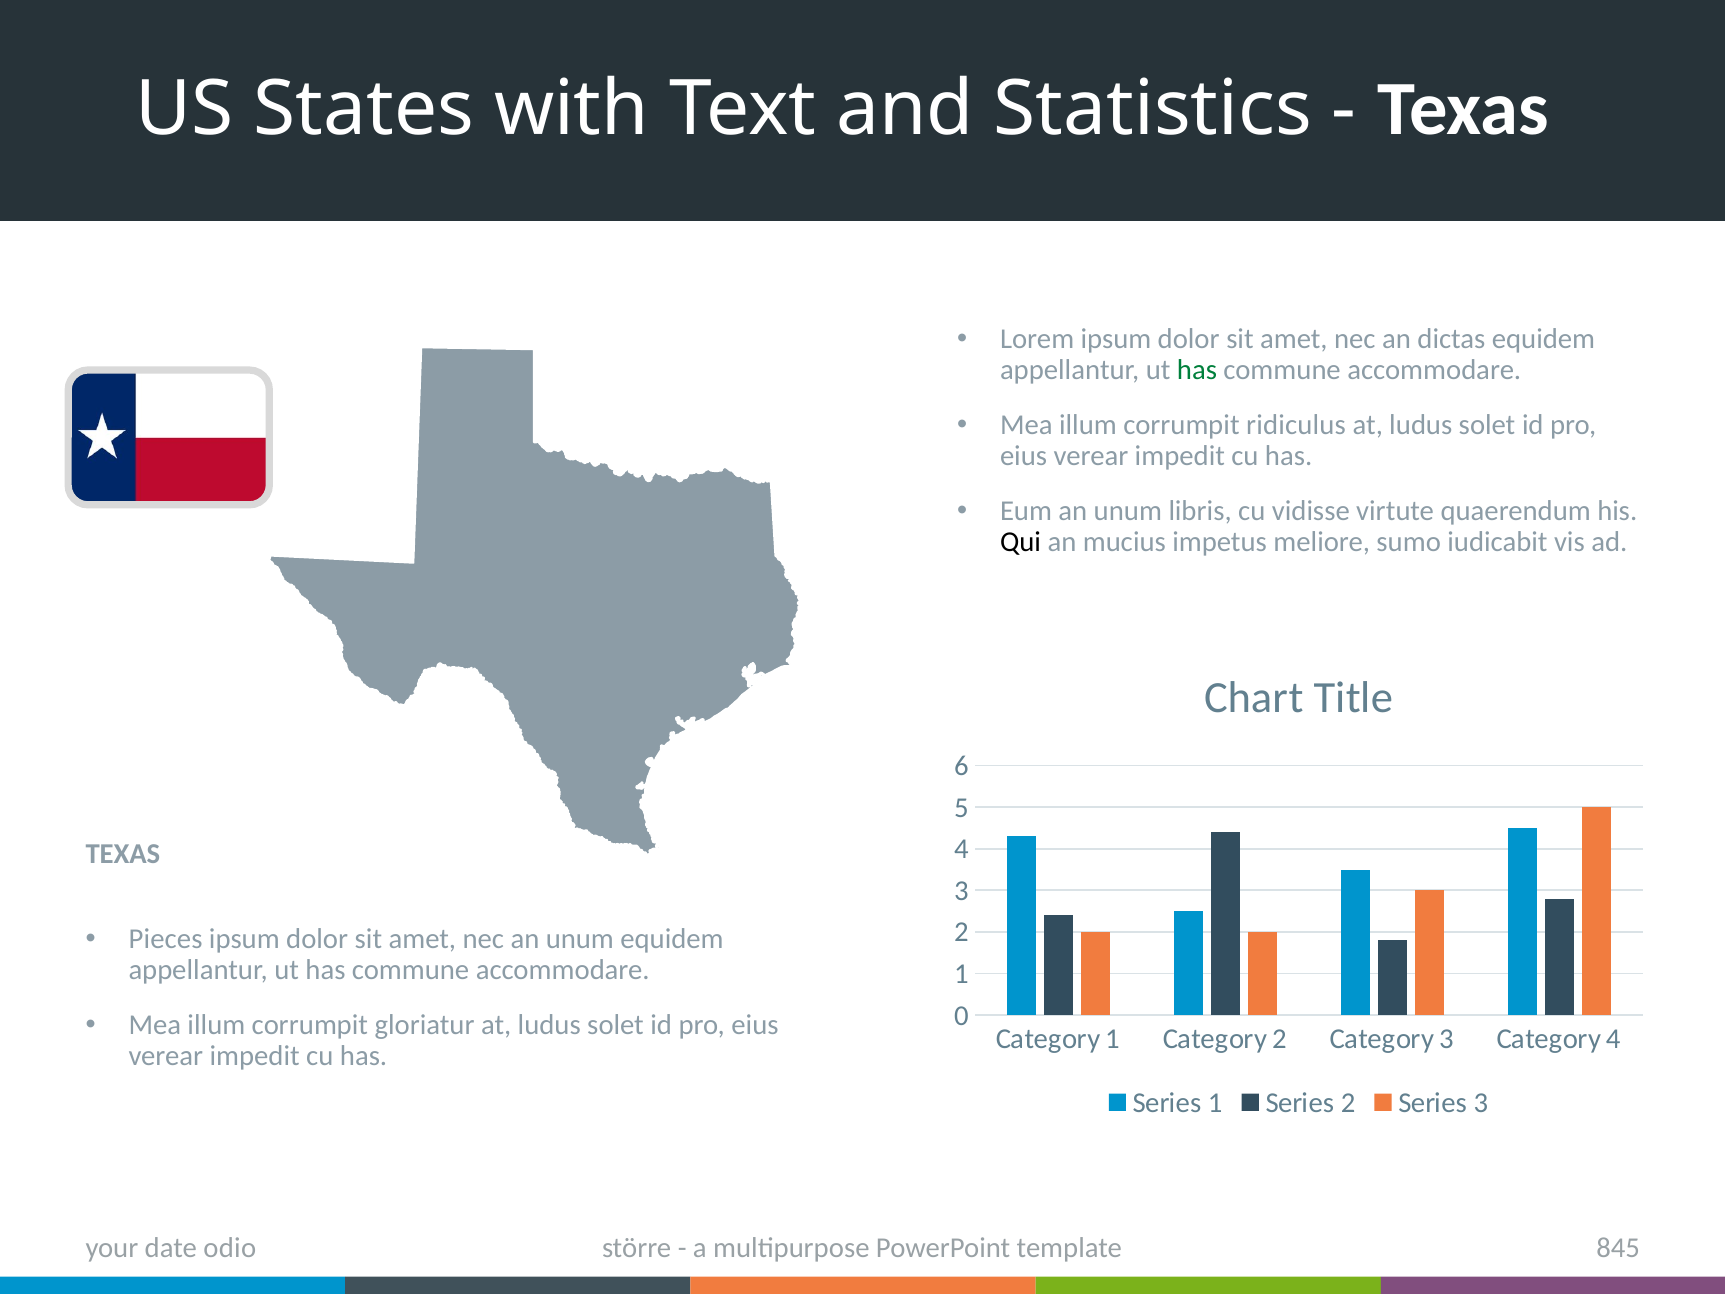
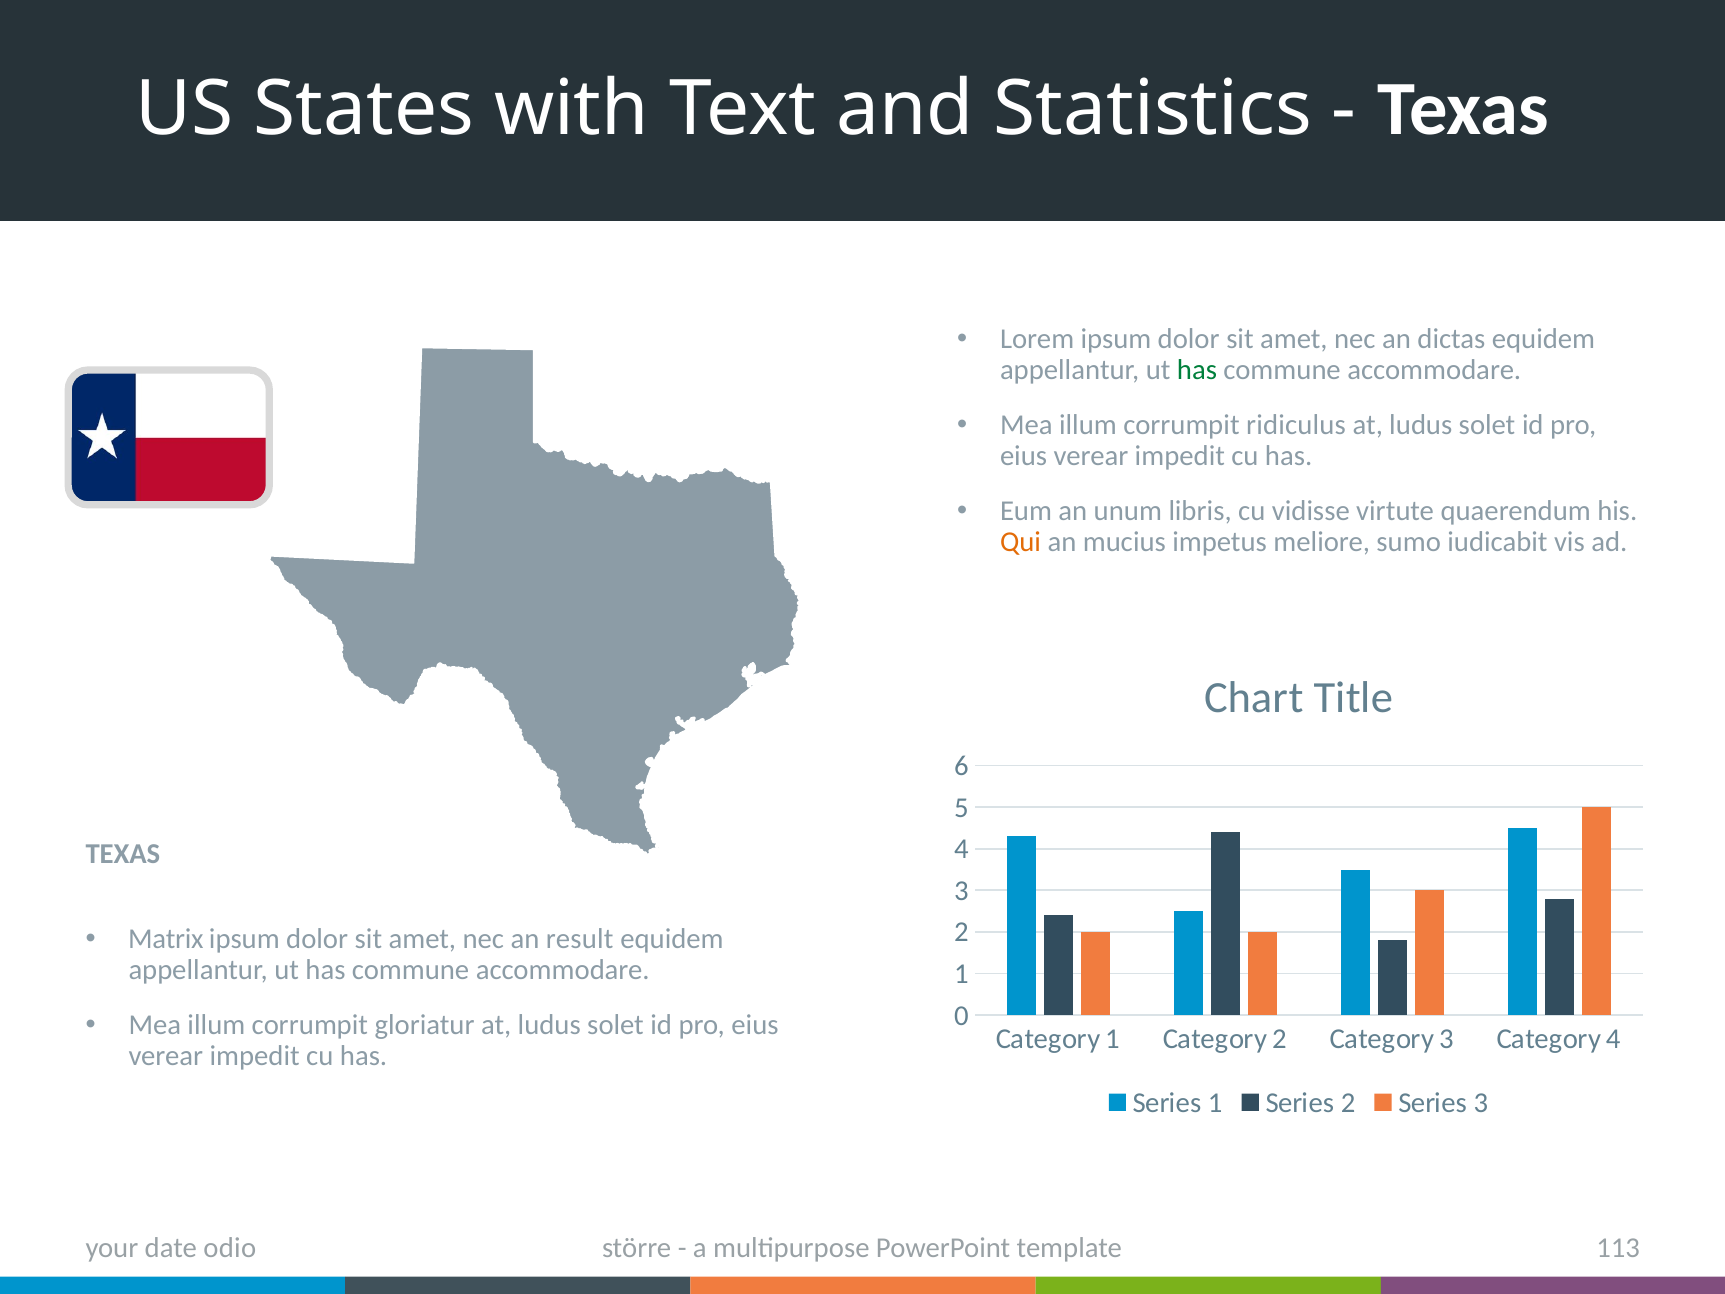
Qui colour: black -> orange (1021, 542)
Pieces: Pieces -> Matrix (166, 939)
nec an unum: unum -> result (580, 939)
845: 845 -> 113 (1618, 1248)
